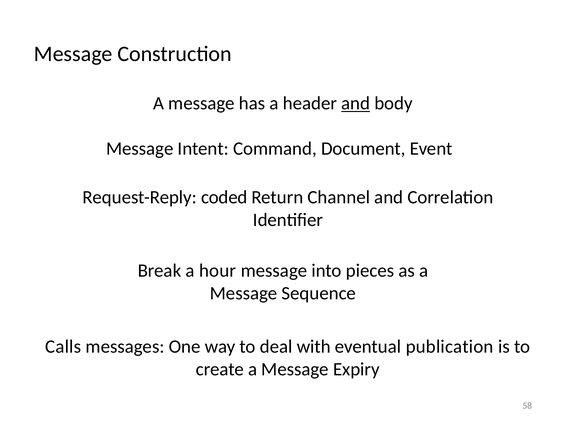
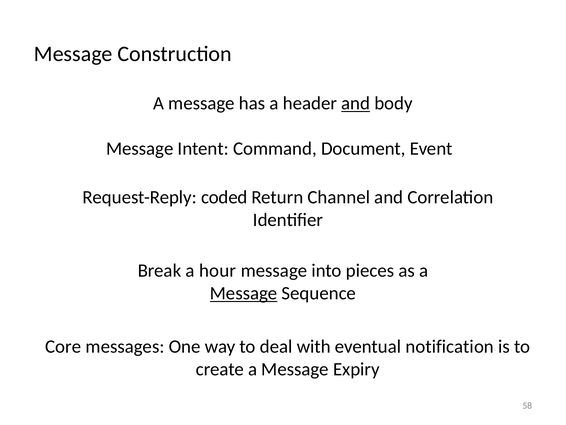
Message underline: none -> present (244, 293)
Calls: Calls -> Core (63, 346)
publication: publication -> notification (450, 346)
